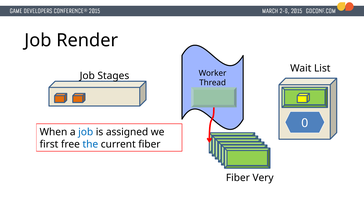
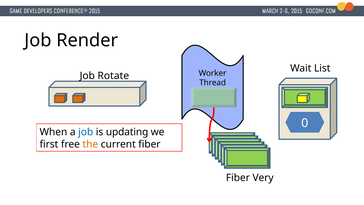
Stages: Stages -> Rotate (113, 76)
assigned: assigned -> updating (127, 132)
the colour: blue -> orange (90, 144)
